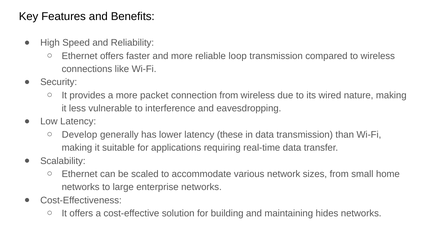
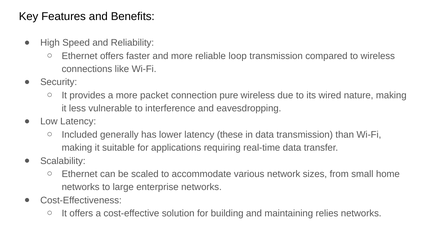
connection from: from -> pure (229, 95)
Develop: Develop -> Included (80, 134)
hides: hides -> relies (327, 213)
